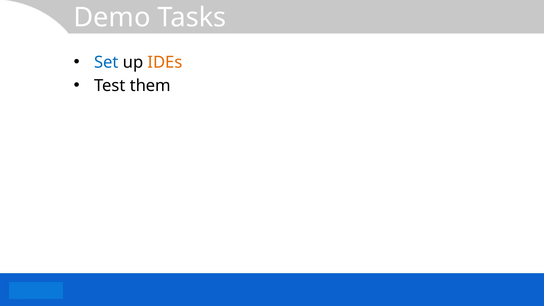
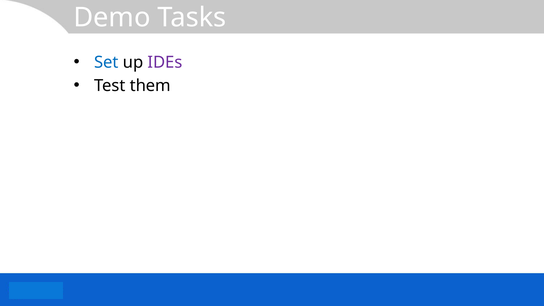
IDEs colour: orange -> purple (165, 62)
